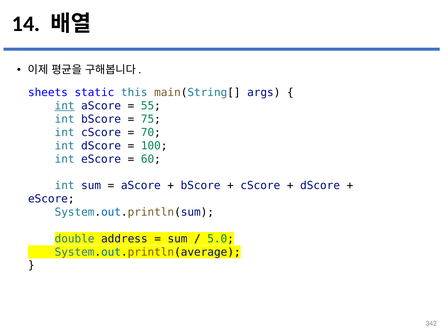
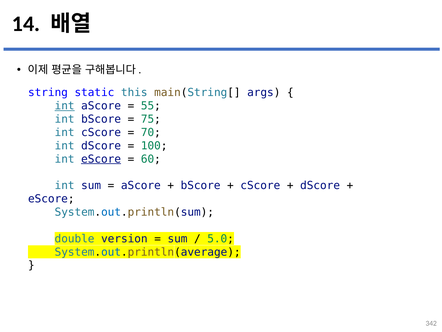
sheets: sheets -> string (48, 93)
eScore underline: none -> present (101, 159)
address: address -> version (124, 238)
